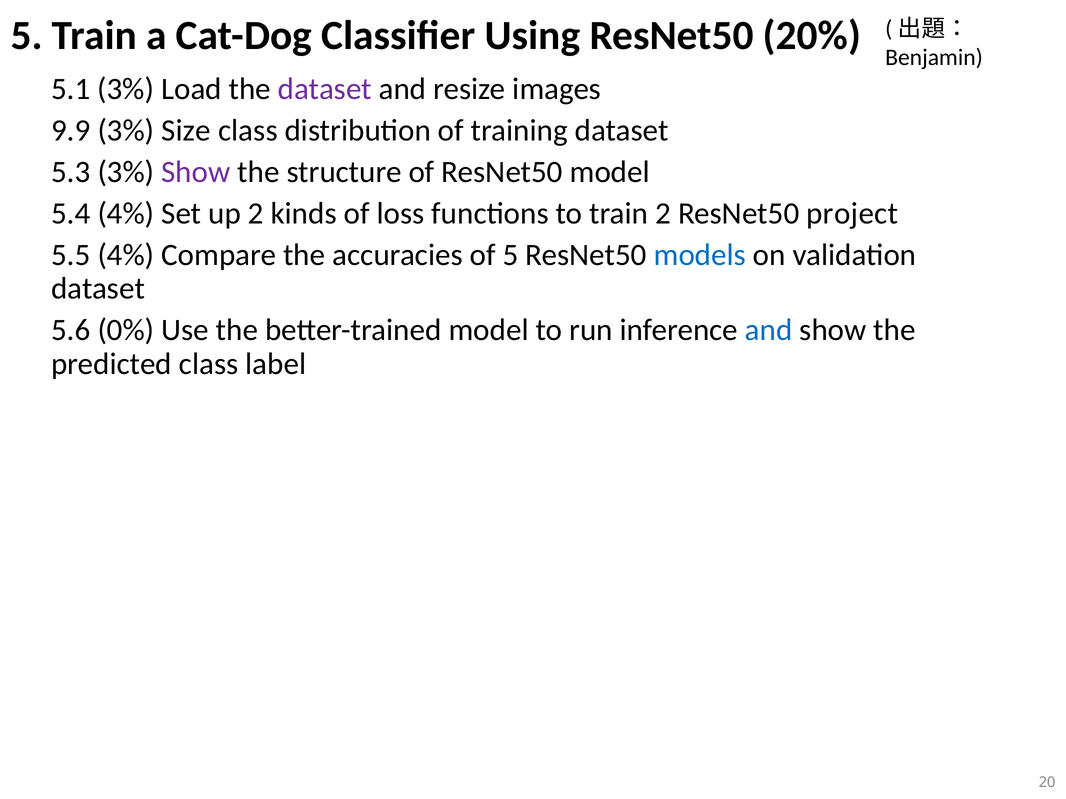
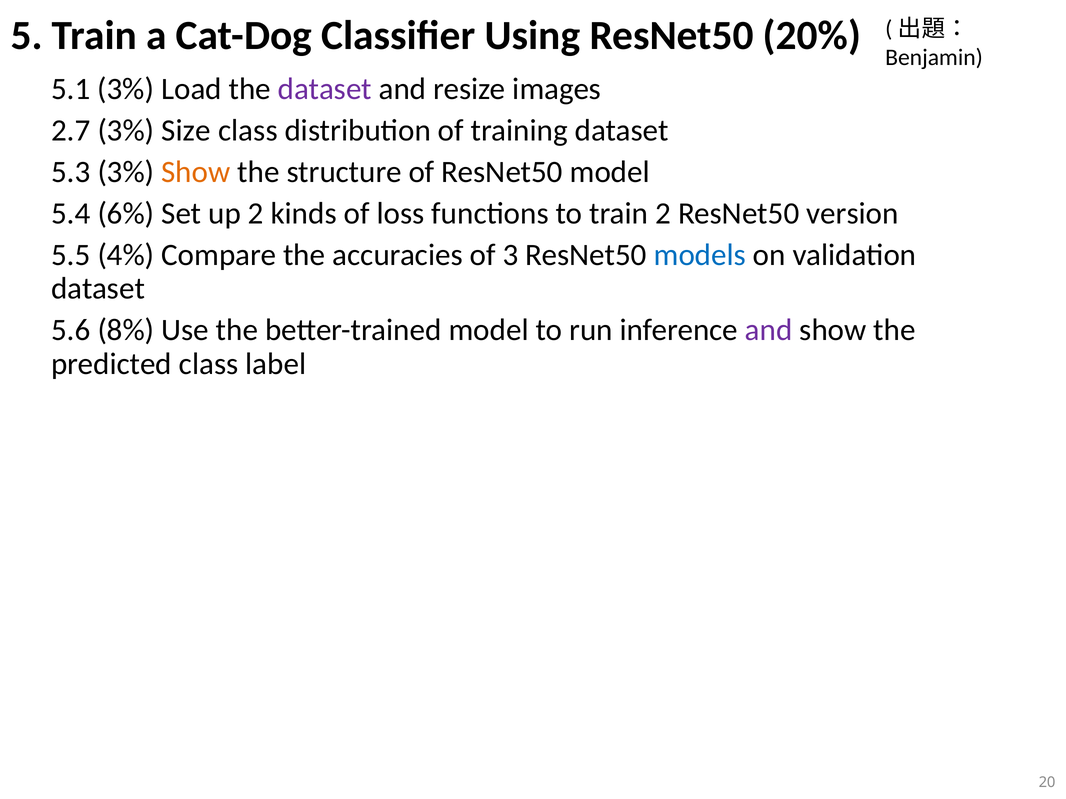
9.9: 9.9 -> 2.7 (71, 131)
Show colour: purple -> orange (196, 172)
5.4 4%: 4% -> 6% (126, 214)
project: project -> version (852, 214)
of 5: 5 -> 3 (511, 255)
0%: 0% -> 8% (126, 330)
and colour: blue -> purple (769, 330)
